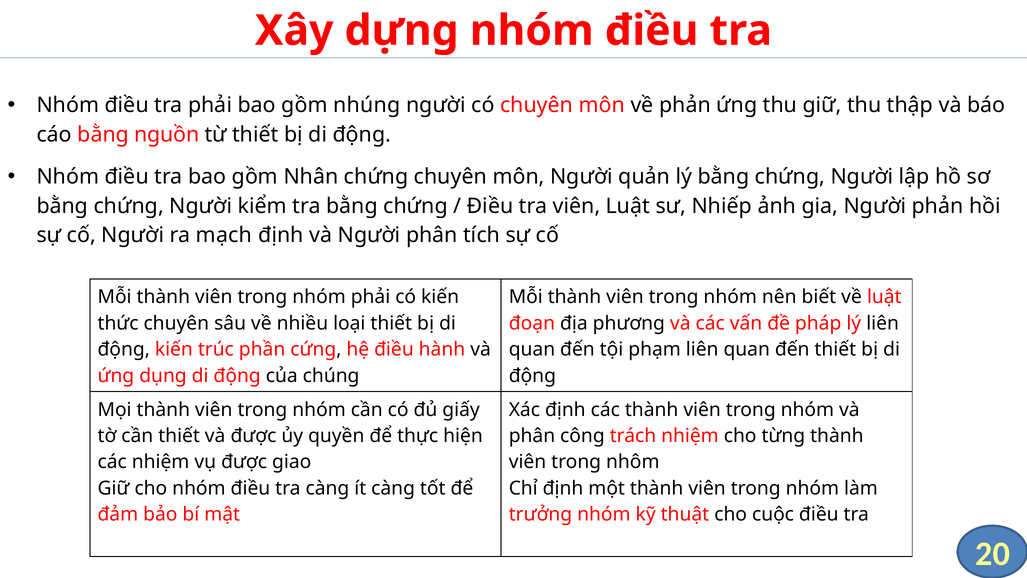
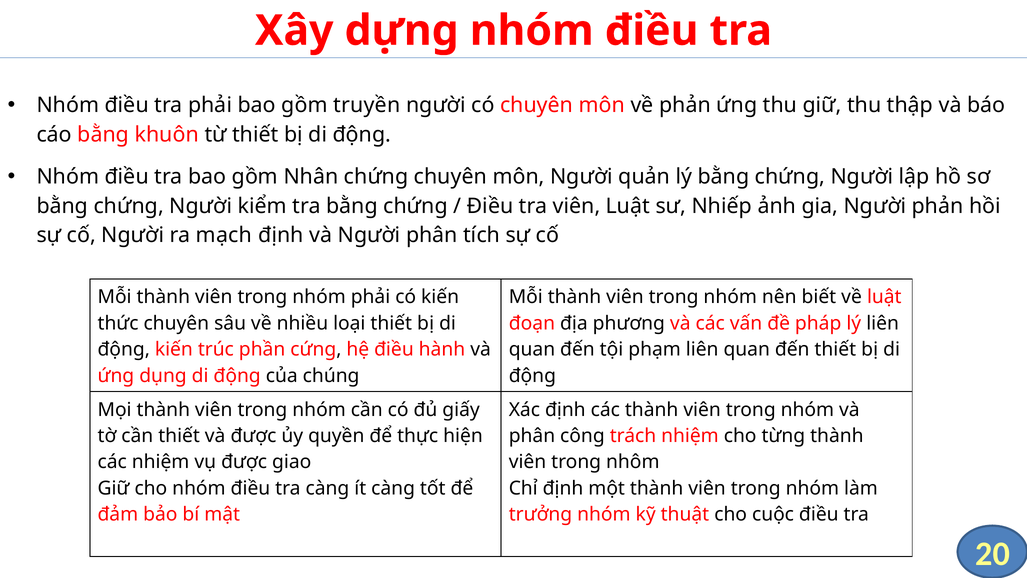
nhúng: nhúng -> truyền (367, 105)
nguồn: nguồn -> khuôn (167, 135)
